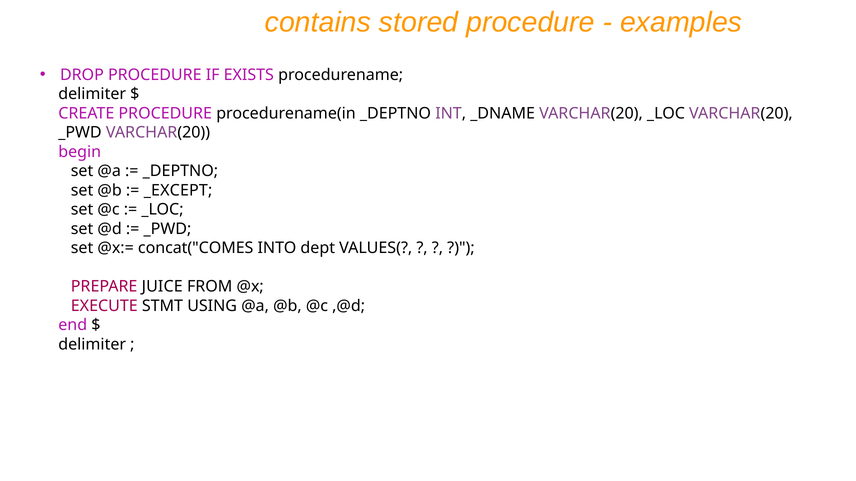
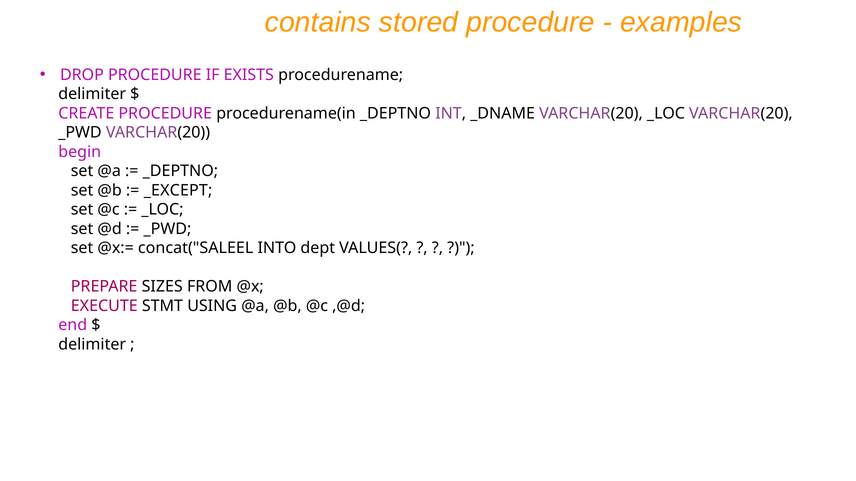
concat("COMES: concat("COMES -> concat("SALEEL (196, 248)
JUICE: JUICE -> SIZES (162, 287)
